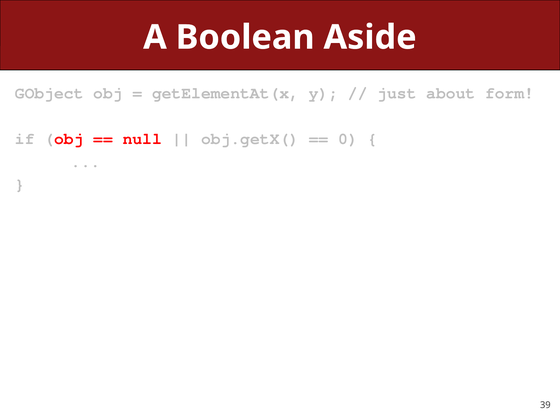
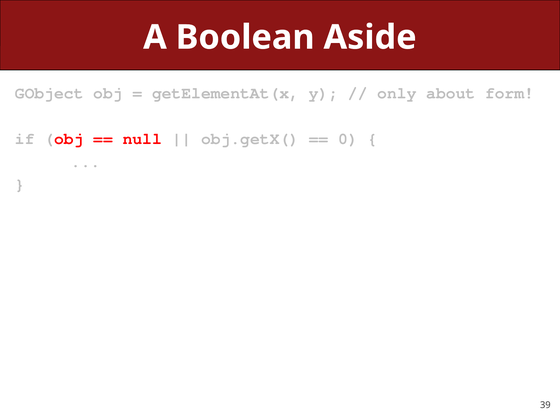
just: just -> only (397, 93)
